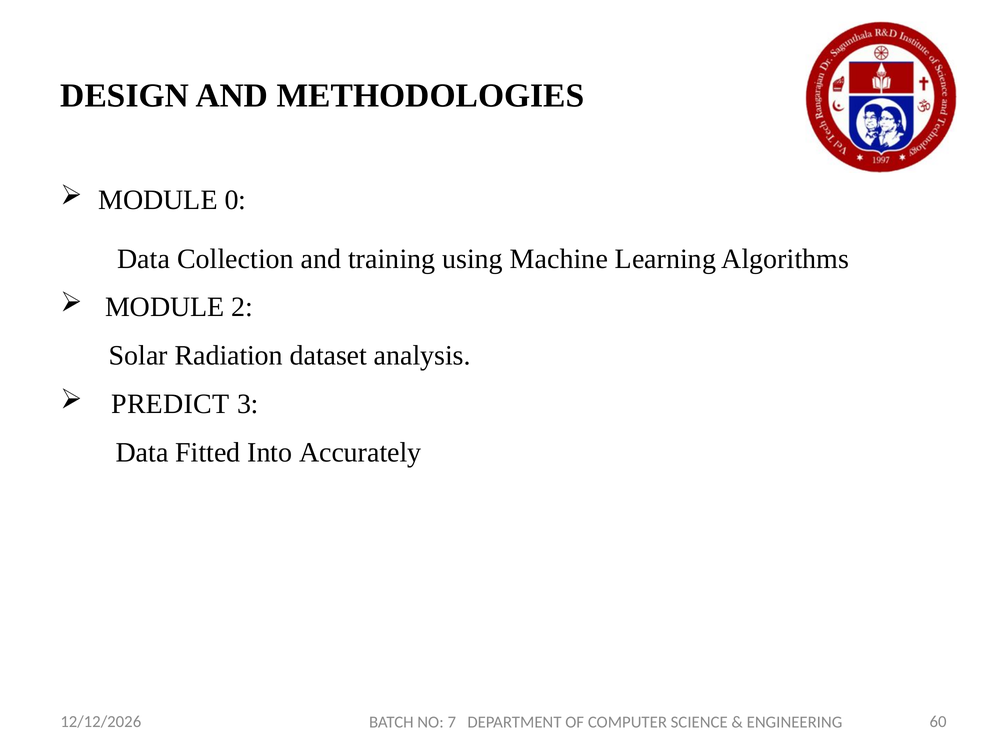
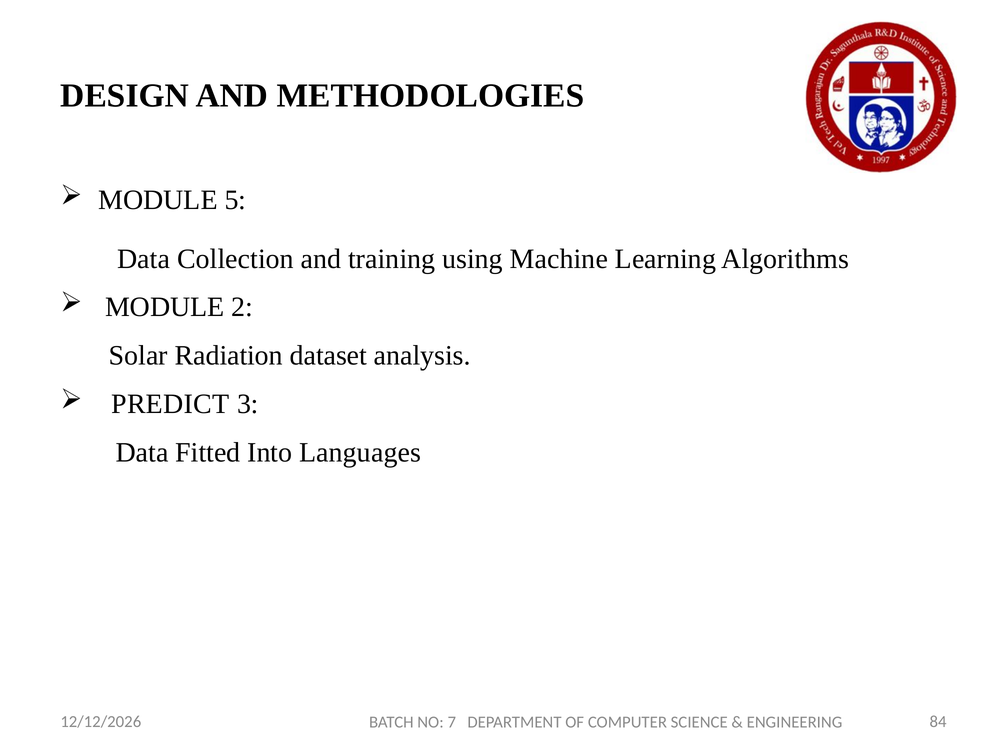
0: 0 -> 5 (235, 200)
Accurately: Accurately -> Languages (360, 452)
60: 60 -> 84 (938, 721)
